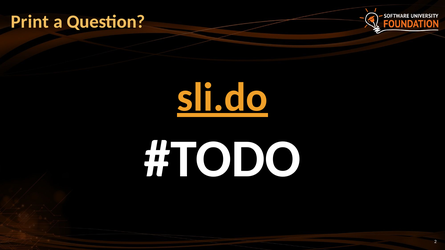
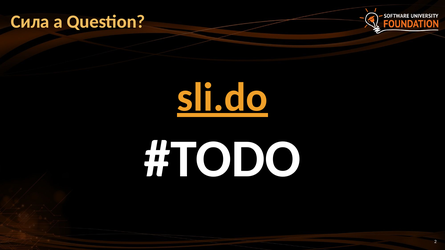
Print: Print -> Сила (30, 22)
